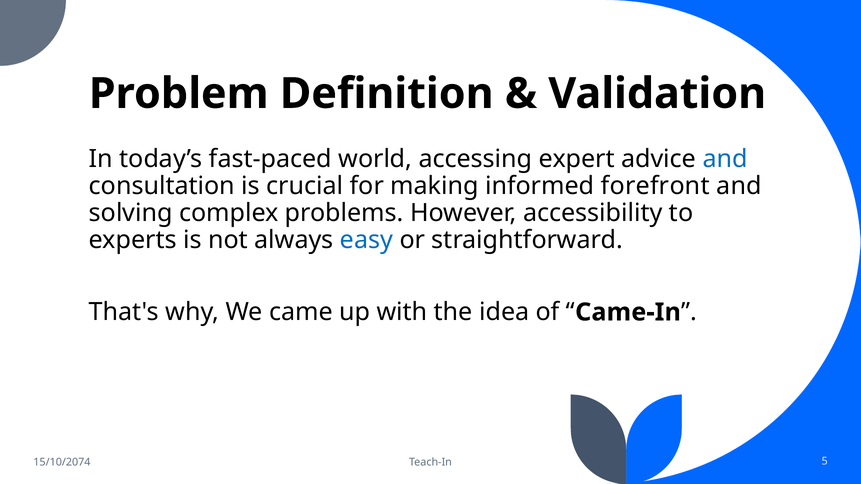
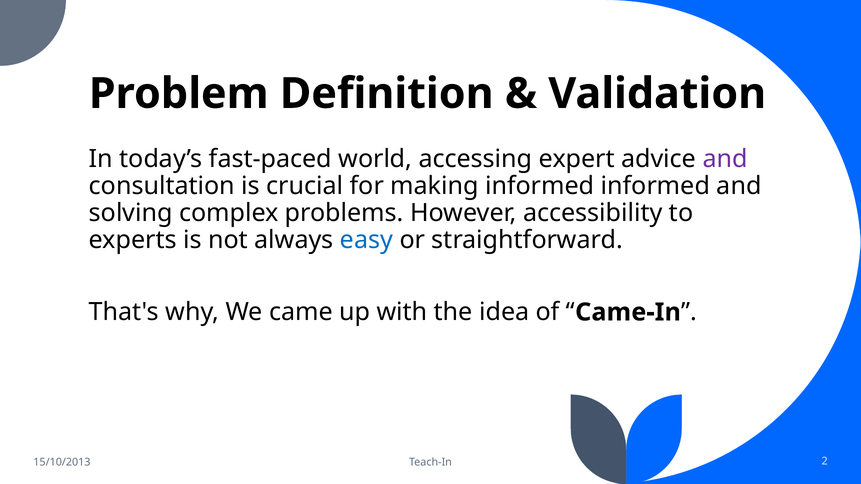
and colour: blue -> purple (725, 159)
informed forefront: forefront -> informed (655, 186)
15/10/2074: 15/10/2074 -> 15/10/2013 (62, 463)
5: 5 -> 2 (825, 462)
